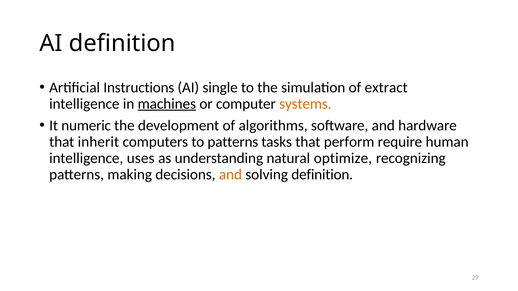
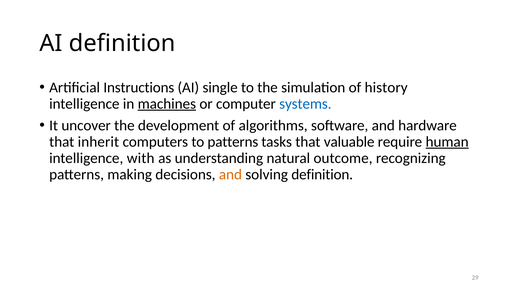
extract: extract -> history (386, 88)
systems colour: orange -> blue (305, 104)
numeric: numeric -> uncover (86, 126)
perform: perform -> valuable (349, 142)
human underline: none -> present (447, 142)
uses: uses -> with (141, 158)
optimize: optimize -> outcome (343, 158)
